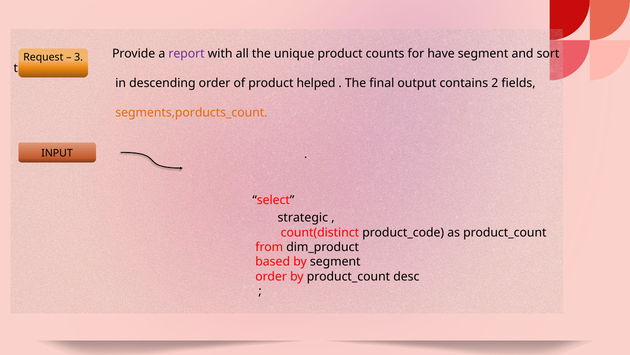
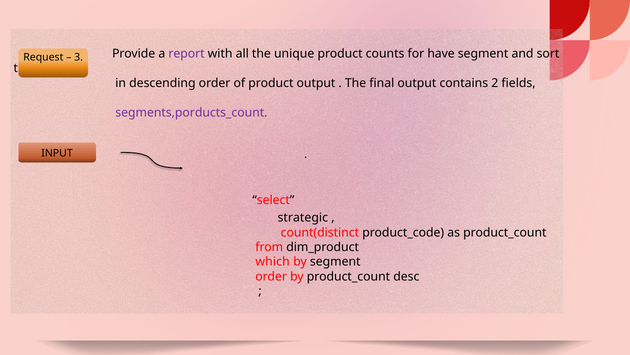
product helped: helped -> output (316, 83)
segments,porducts_count colour: orange -> purple (191, 112)
based: based -> which (273, 261)
